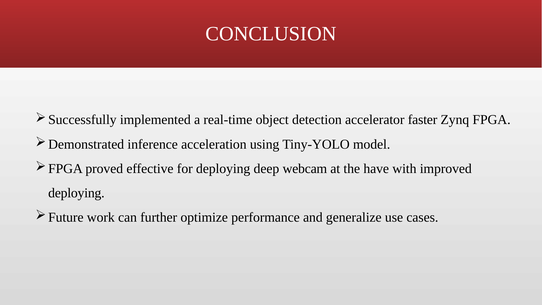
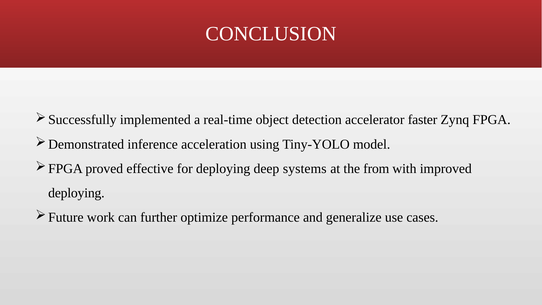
webcam: webcam -> systems (305, 169)
have: have -> from (376, 169)
